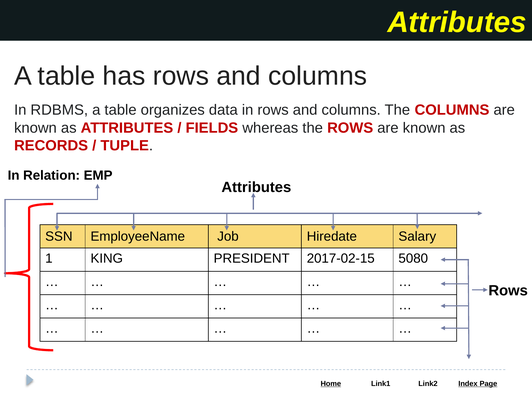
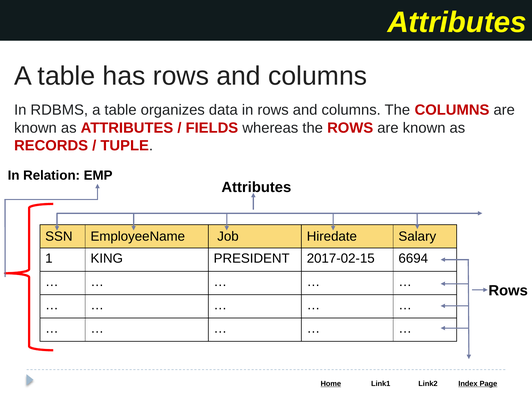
5080: 5080 -> 6694 (413, 258)
